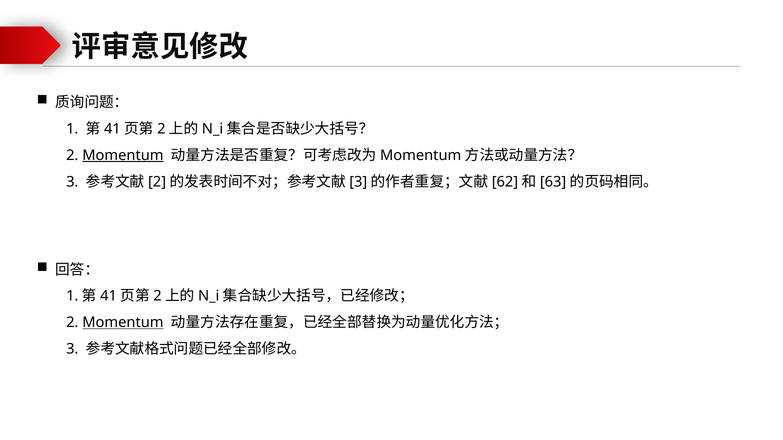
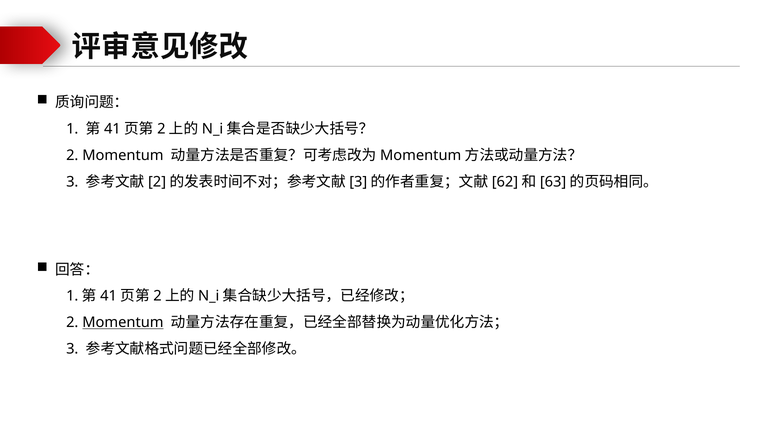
Momentum underline: present -> none (123, 155)
